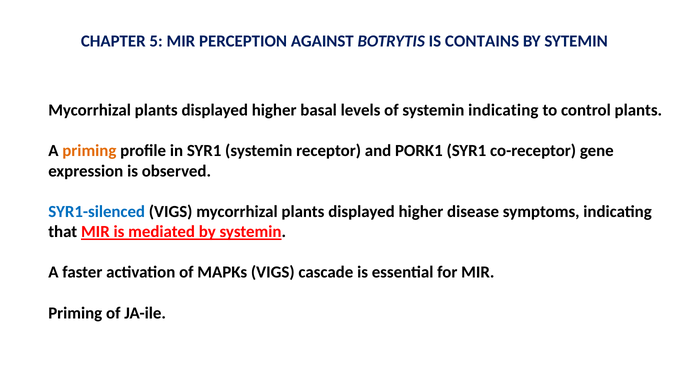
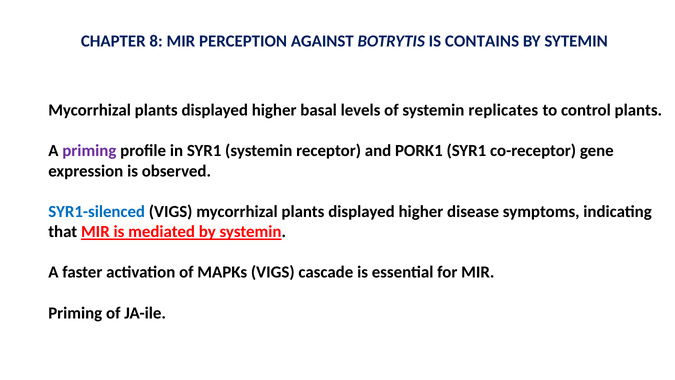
5: 5 -> 8 (156, 41)
systemin indicating: indicating -> replicates (503, 110)
priming colour: orange -> purple (89, 151)
